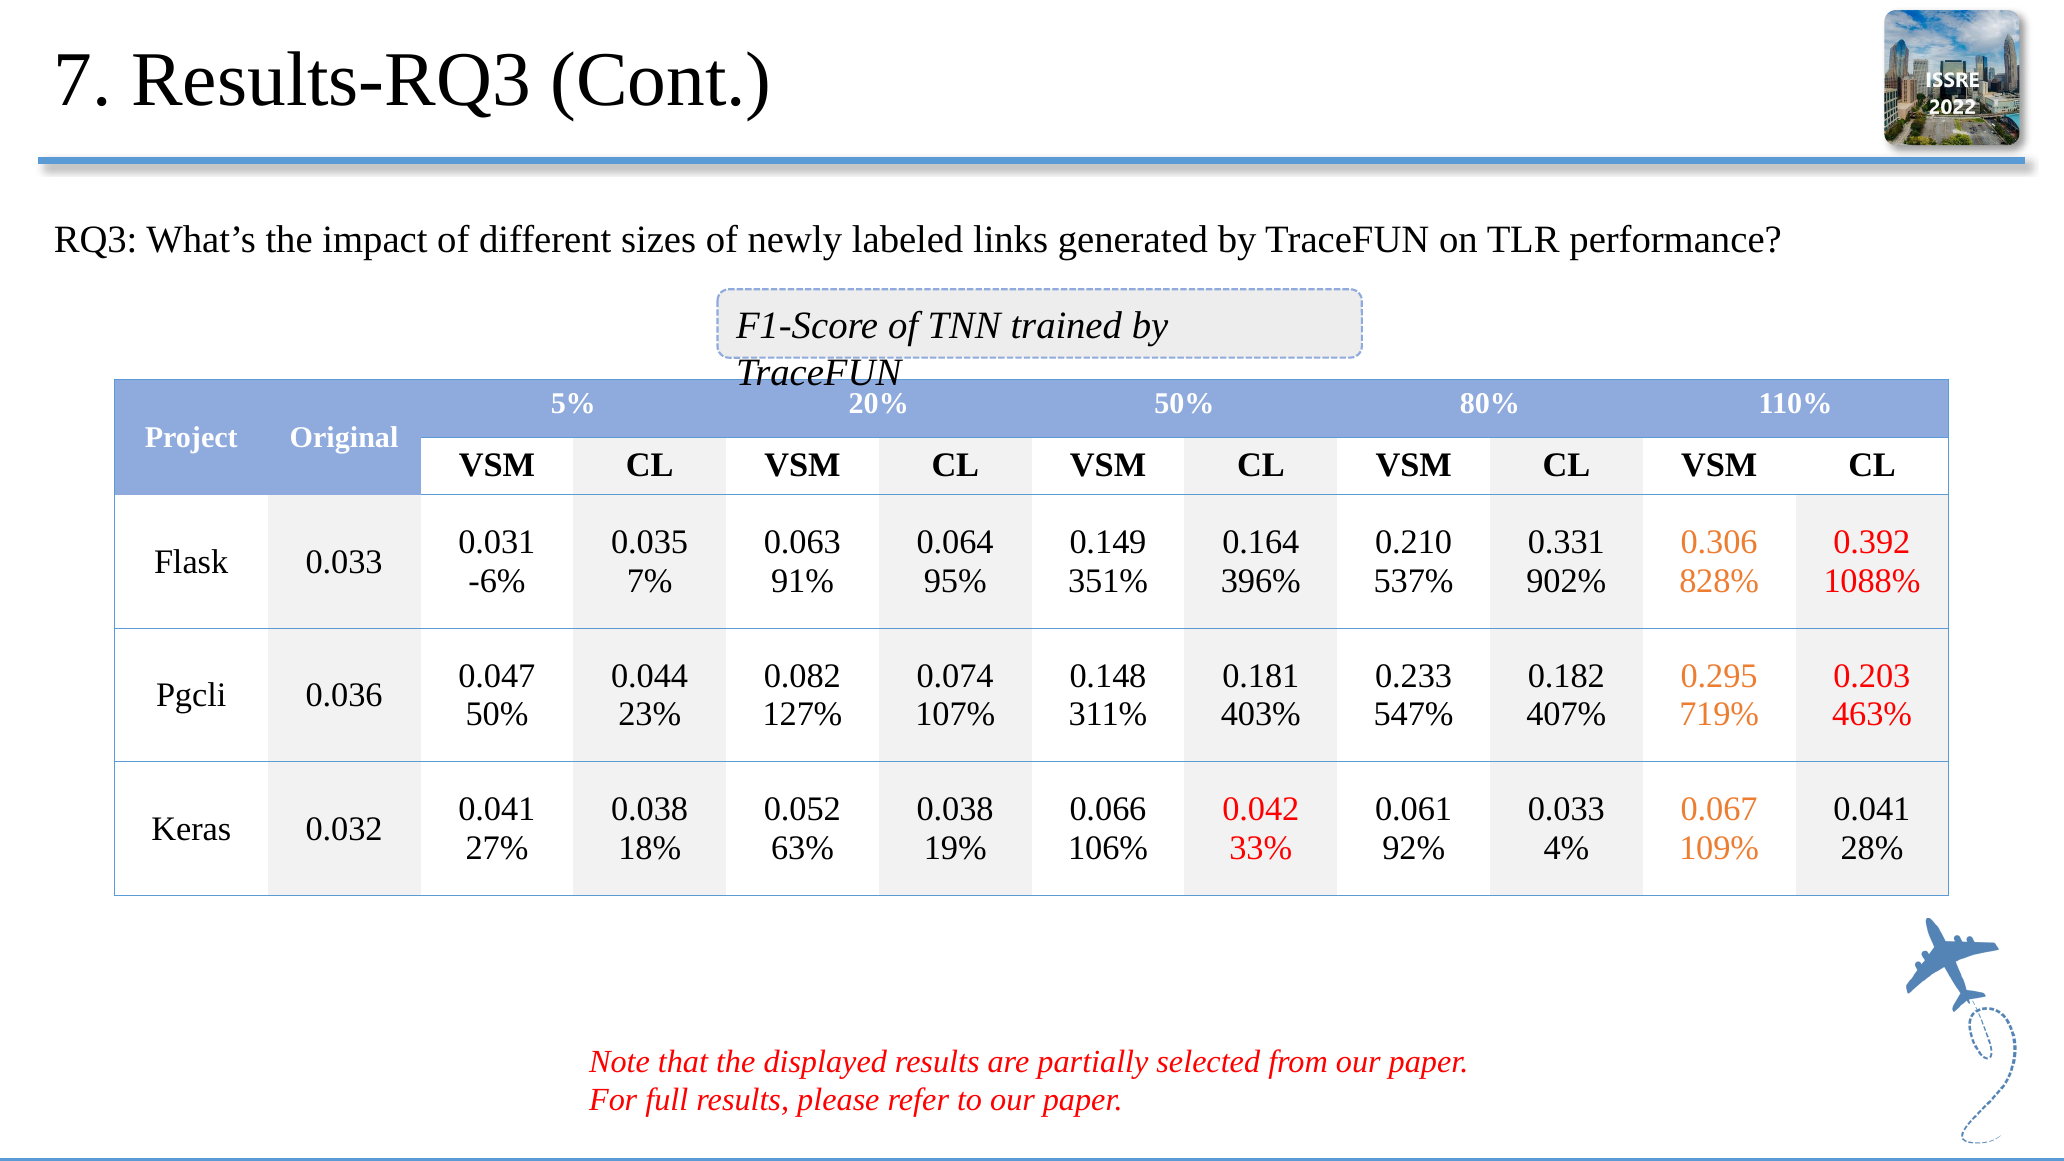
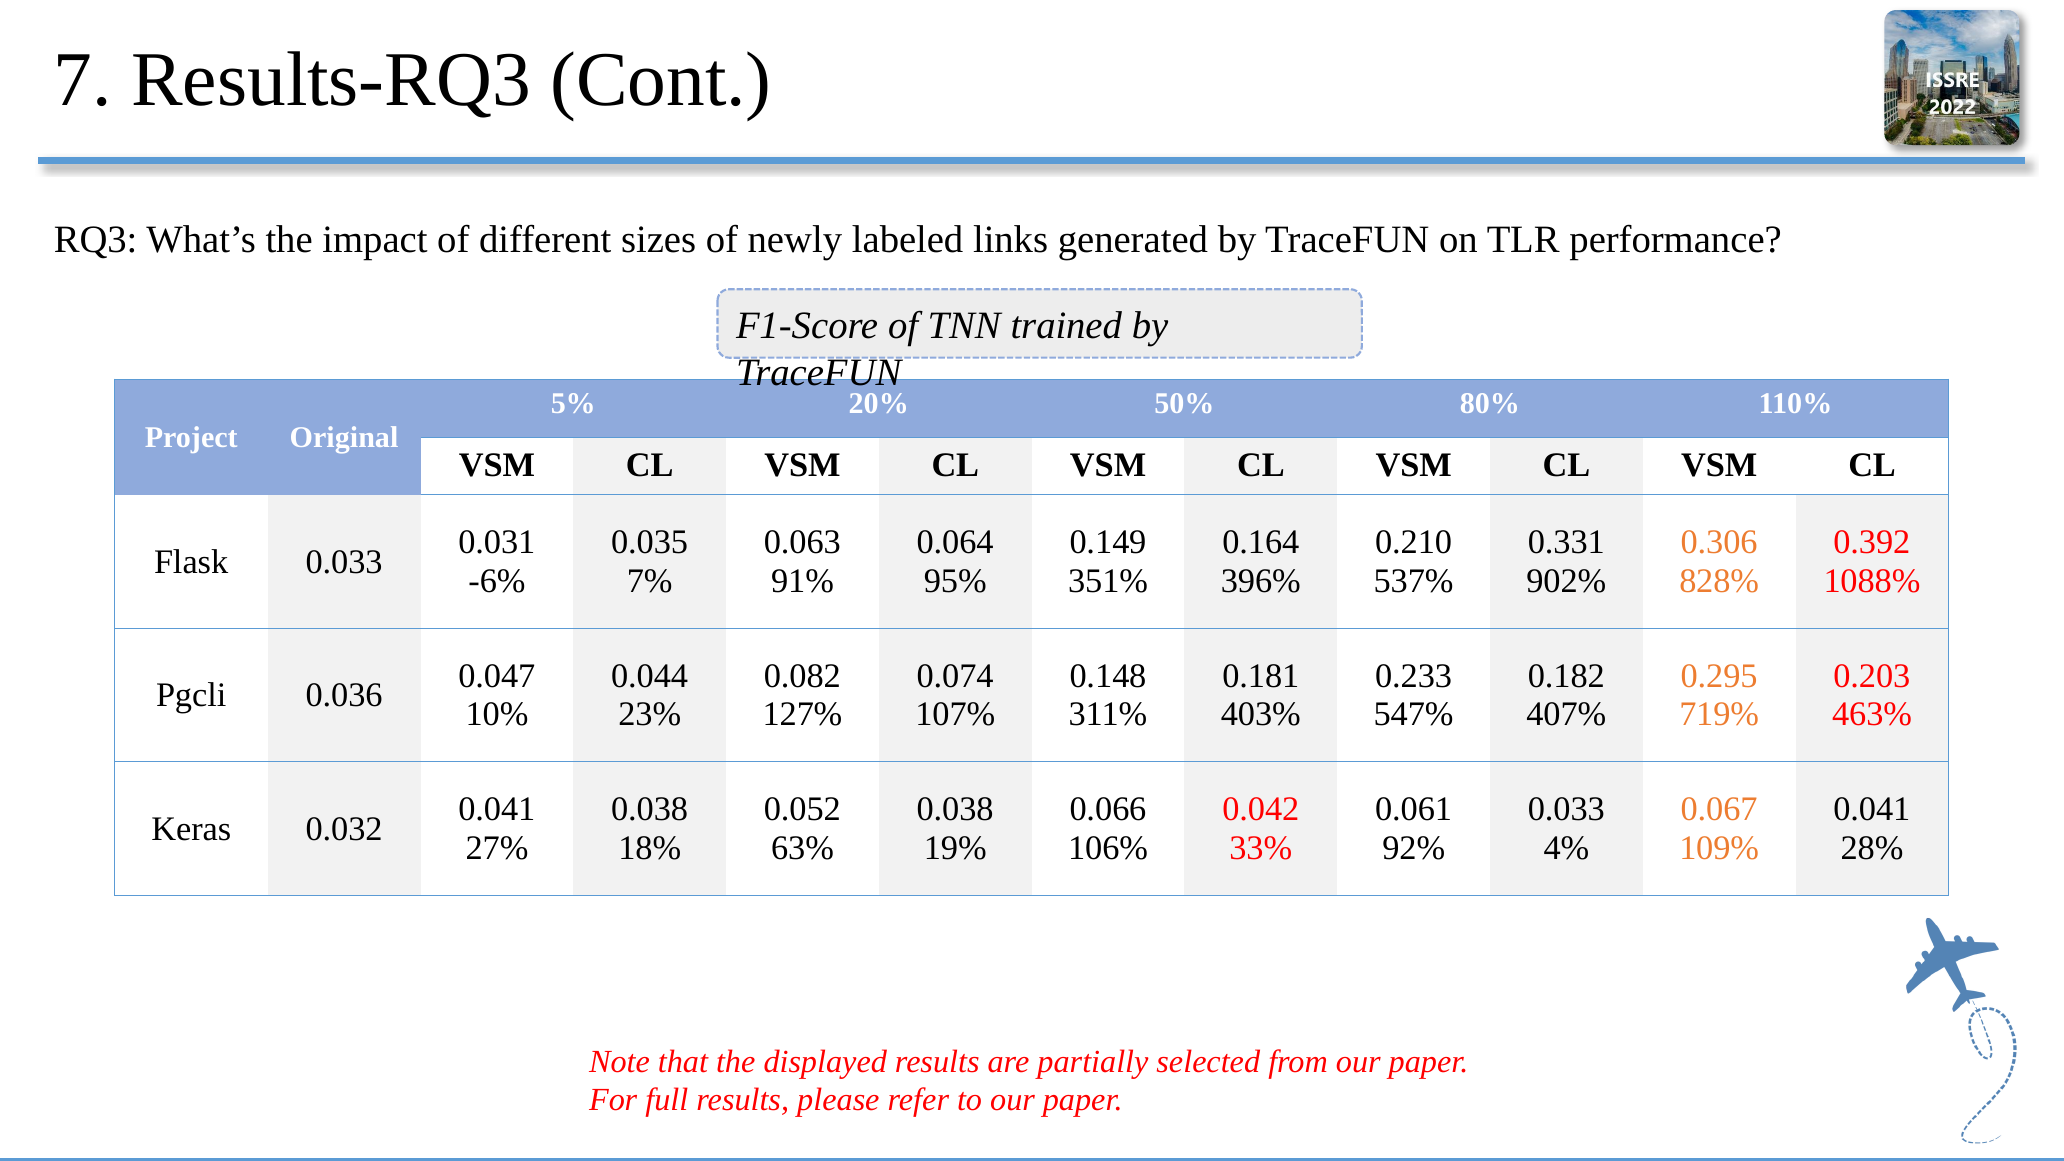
50%: 50% -> 10% (497, 714)
